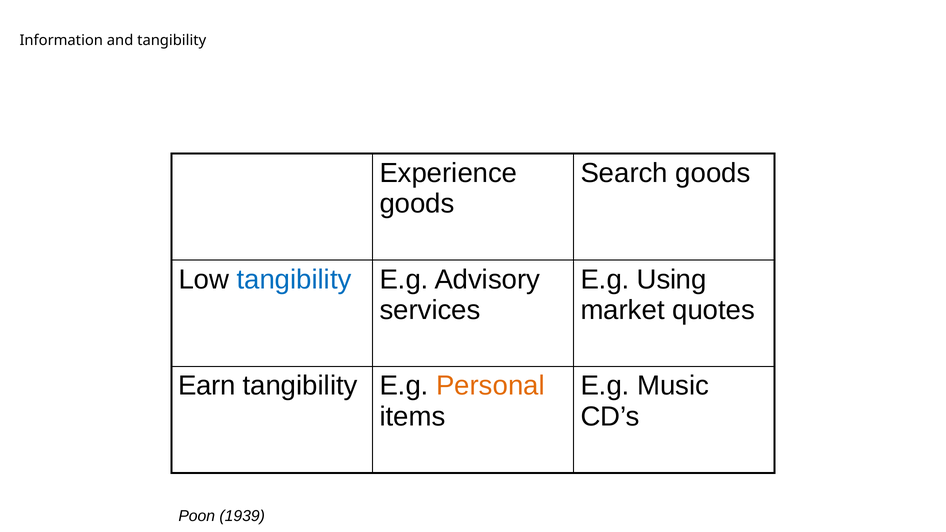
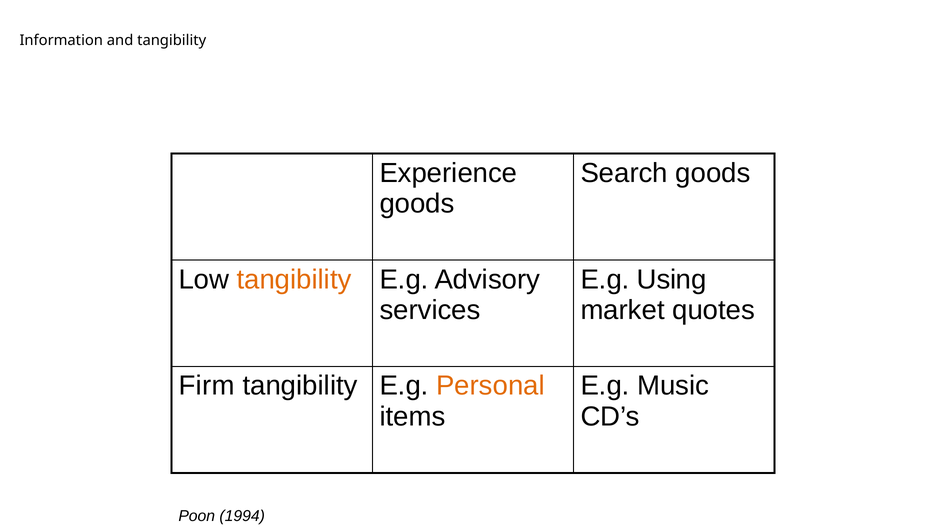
tangibility colour: blue -> orange (294, 280)
Earn: Earn -> Firm (207, 386)
1939: 1939 -> 1994 (242, 516)
